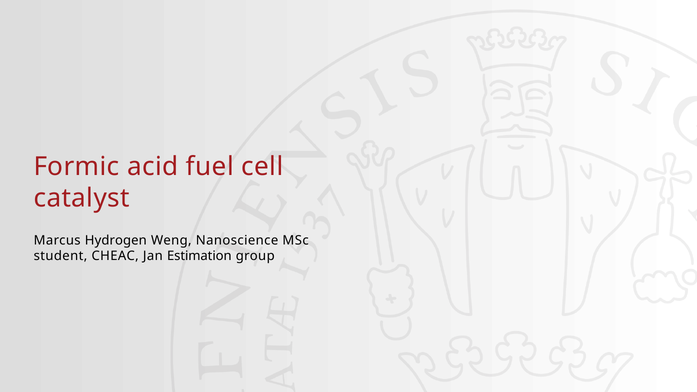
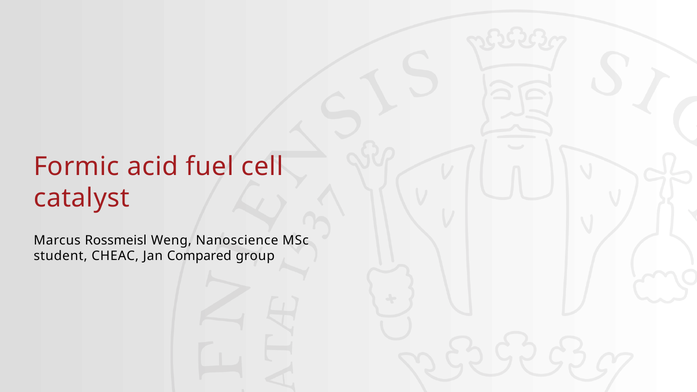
Hydrogen: Hydrogen -> Rossmeisl (116, 240)
Estimation: Estimation -> Compared (199, 256)
